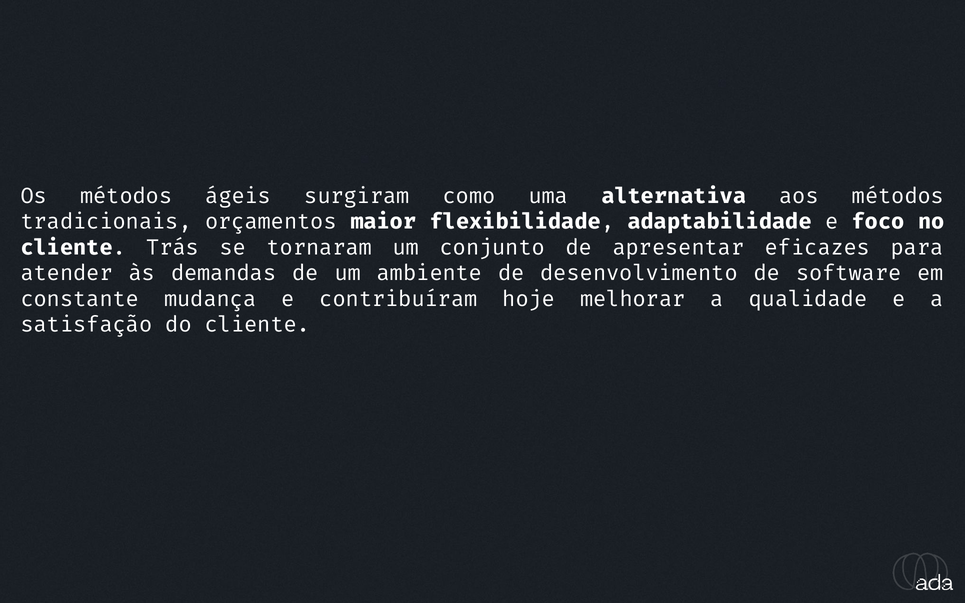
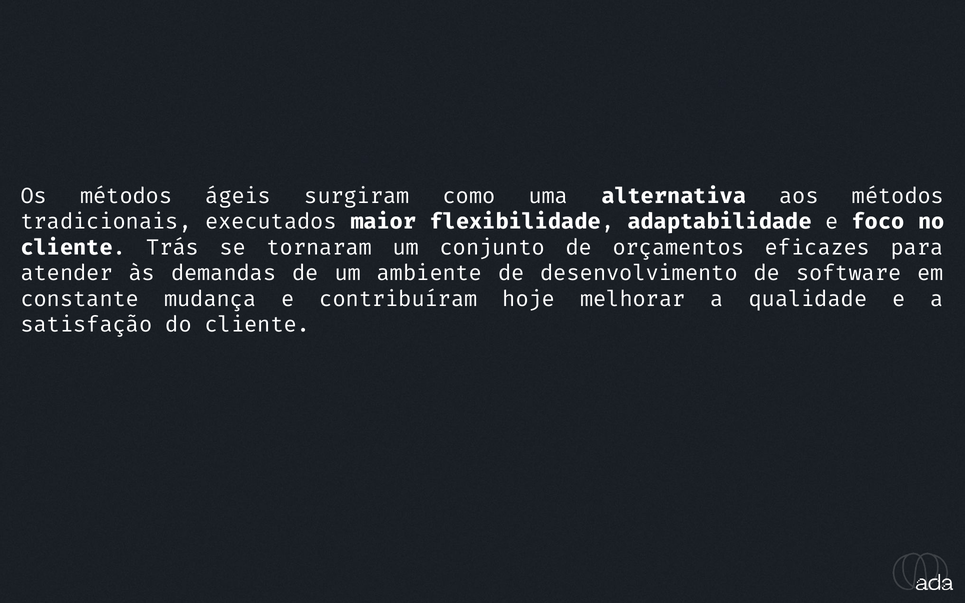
orçamentos: orçamentos -> executados (271, 222)
apresentar: apresentar -> orçamentos (678, 248)
